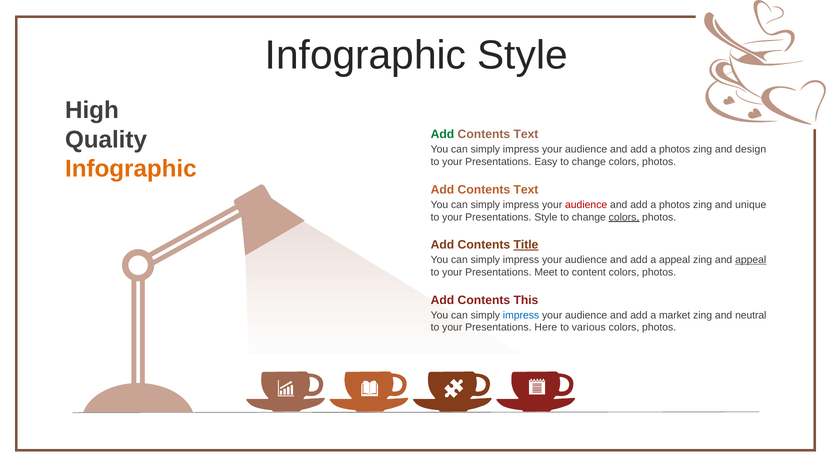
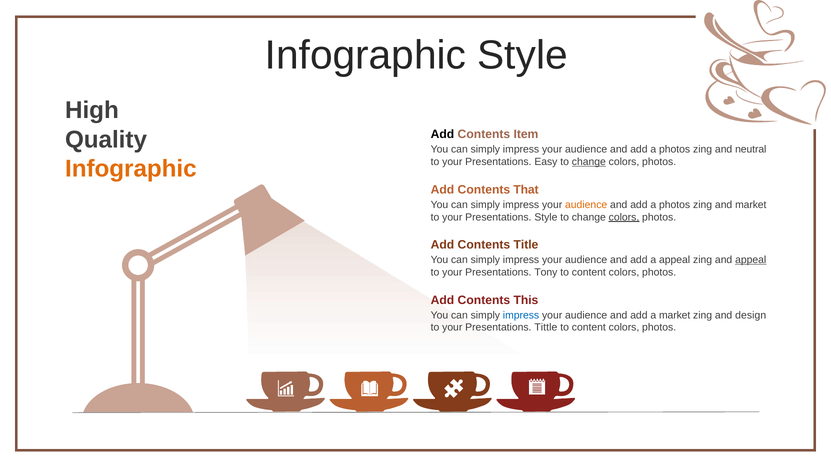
Add colour: green -> black (442, 134)
Text: Text -> Item (526, 134)
design: design -> neutral (751, 150)
change underline: none -> present (589, 162)
Text: Text -> That (526, 190)
audience colour: red -> orange (586, 205)
and unique: unique -> market (751, 205)
Title underline: present -> none (526, 245)
Meet: Meet -> Tony (546, 273)
neutral: neutral -> design (751, 315)
Here: Here -> Tittle (546, 328)
various: various -> content (589, 328)
